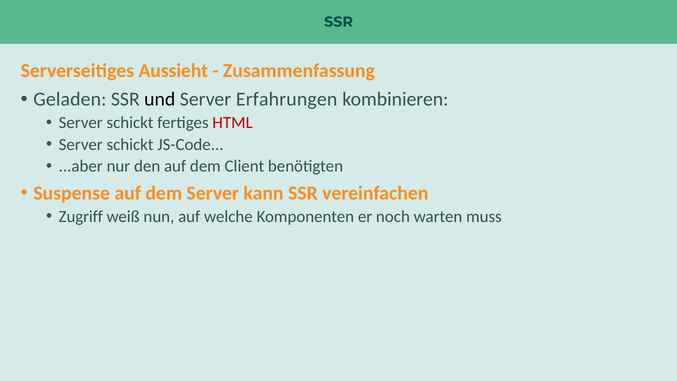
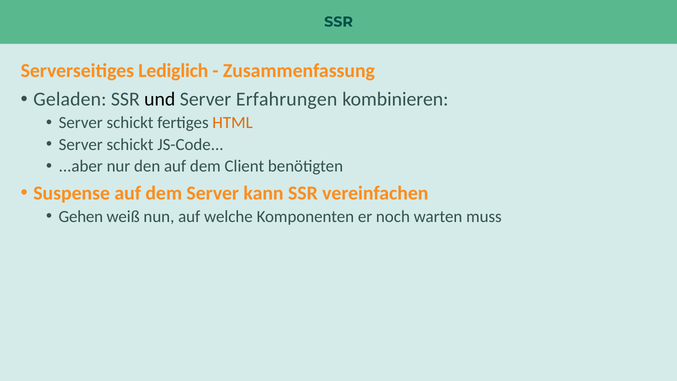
Aussieht: Aussieht -> Lediglich (173, 71)
HTML colour: red -> orange (233, 123)
Zugriff: Zugriff -> Gehen (81, 216)
